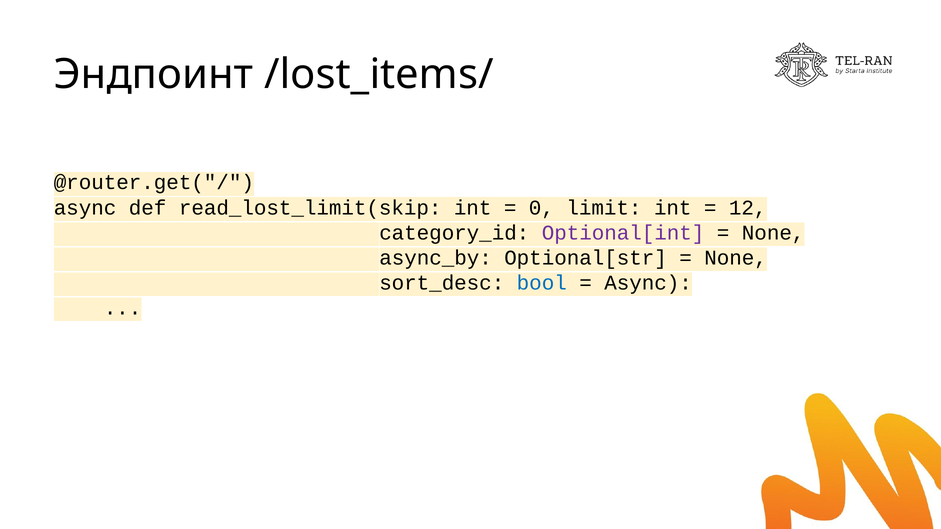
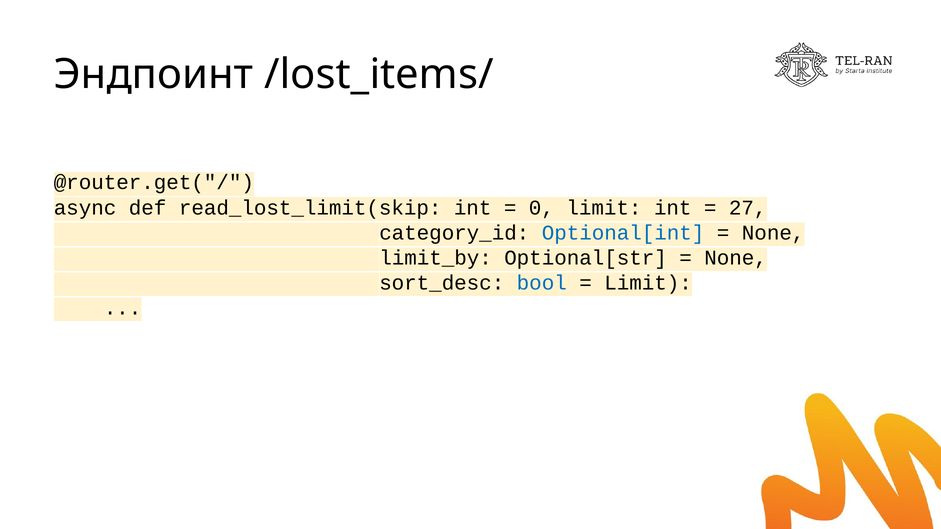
12: 12 -> 27 (748, 208)
Optional[int colour: purple -> blue (623, 233)
async_by: async_by -> limit_by (436, 258)
Async: Async -> Limit (648, 283)
